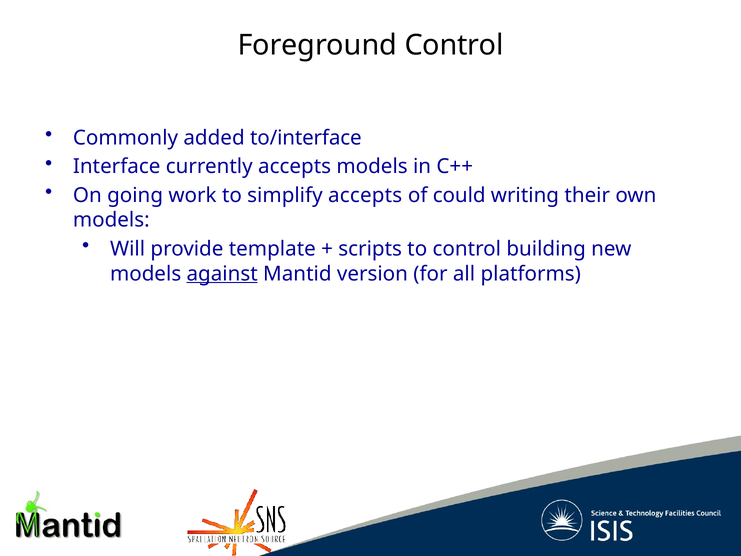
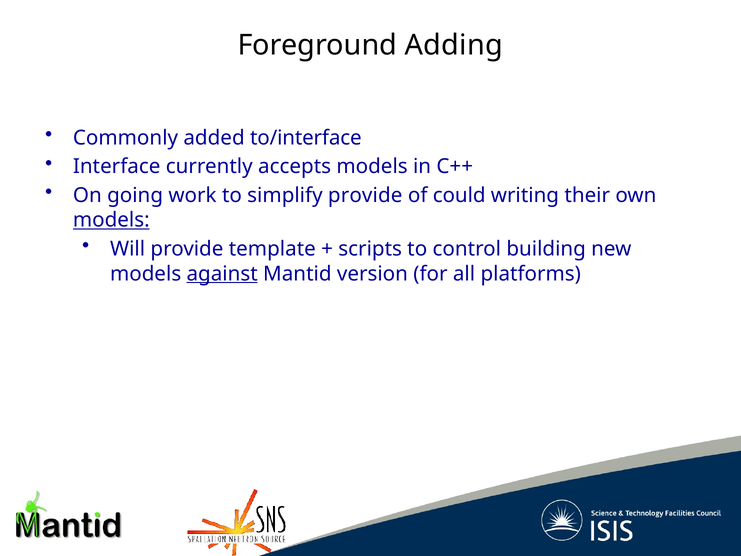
Foreground Control: Control -> Adding (454, 45)
simplify accepts: accepts -> provide (365, 195)
models underline: none -> present (111, 220)
